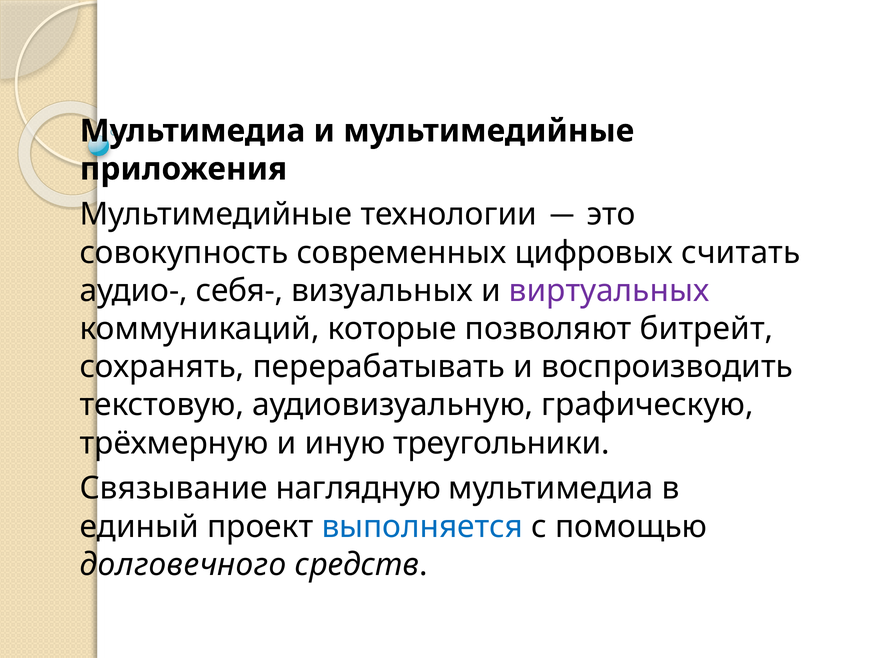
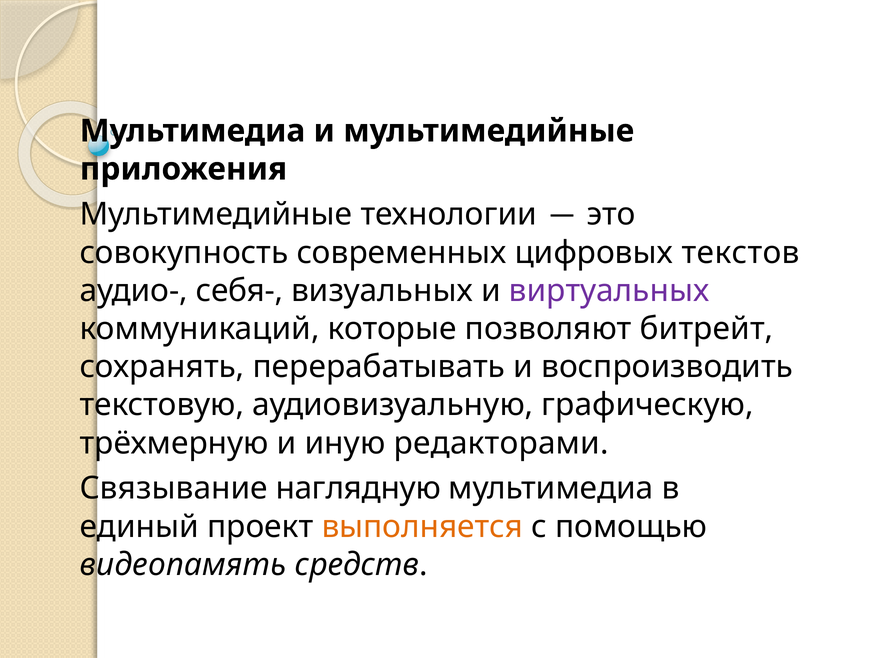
считать: считать -> текстов (741, 252)
треугольники: треугольники -> редакторами (501, 443)
выполняется colour: blue -> orange (422, 526)
долговечного: долговечного -> видеопамять (183, 564)
